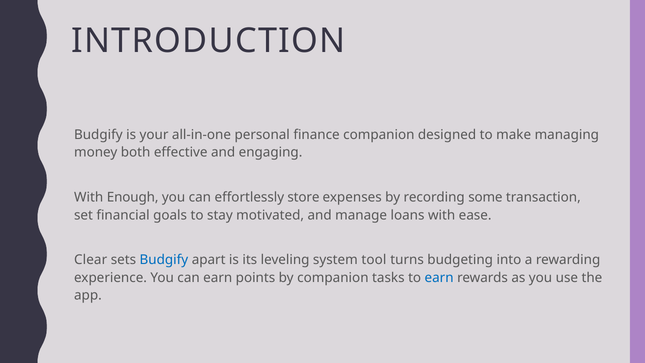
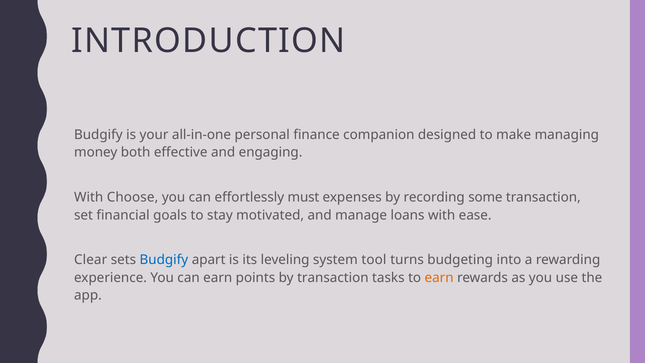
Enough: Enough -> Choose (133, 197)
store: store -> must (303, 197)
by companion: companion -> transaction (333, 278)
earn colour: blue -> orange (439, 278)
